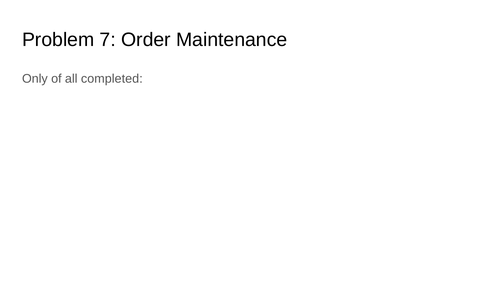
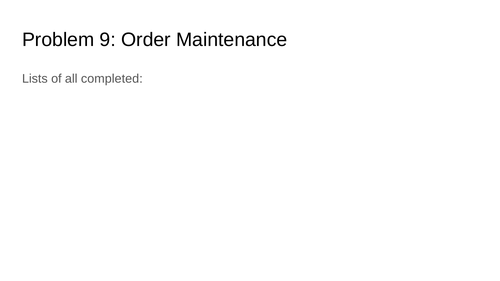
7: 7 -> 9 (108, 40)
Only: Only -> Lists (35, 79)
